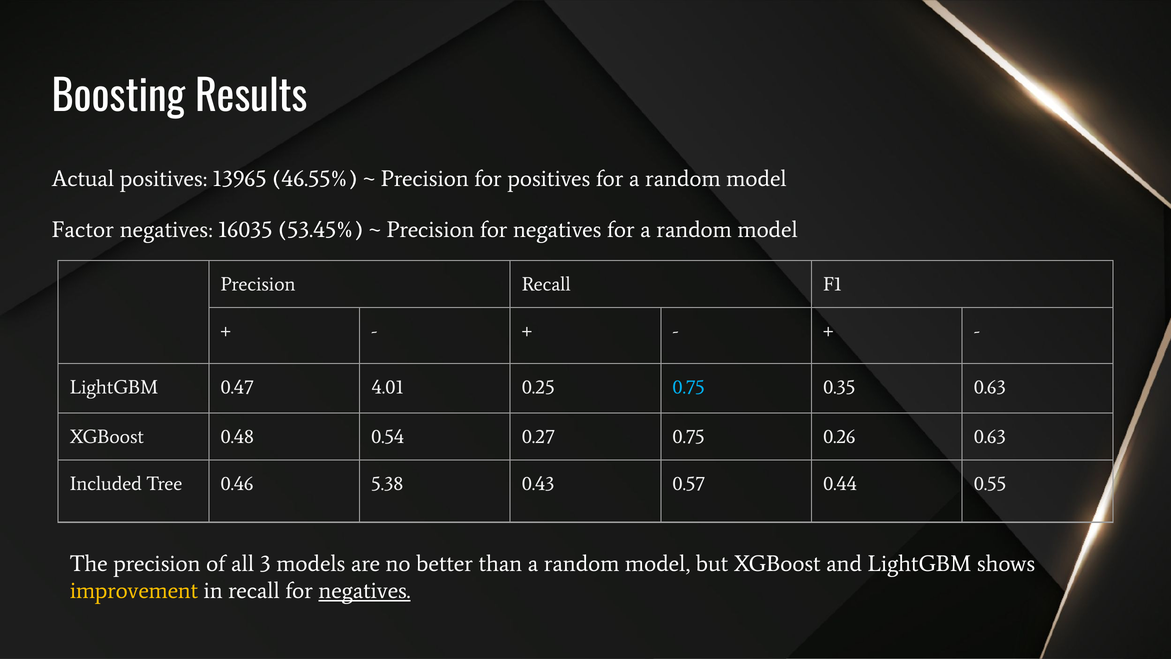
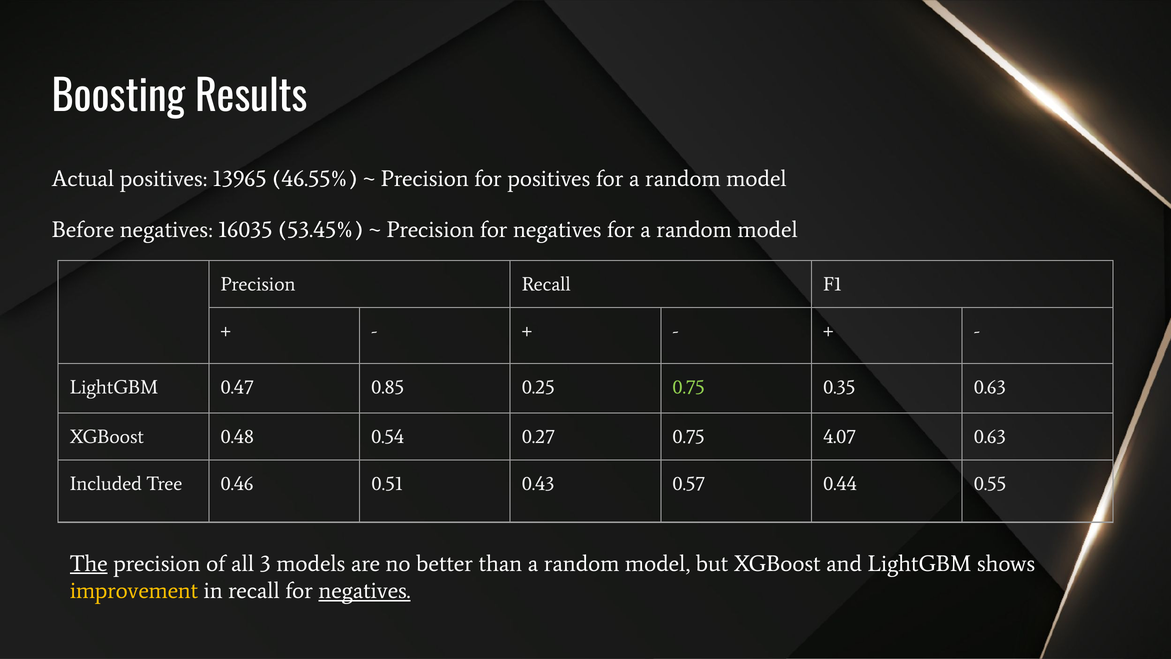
Factor: Factor -> Before (83, 230)
4.01: 4.01 -> 0.85 (388, 387)
0.75 colour: light blue -> light green (689, 387)
0.26: 0.26 -> 4.07 (839, 437)
5.38: 5.38 -> 0.51 (387, 484)
The underline: none -> present (89, 563)
